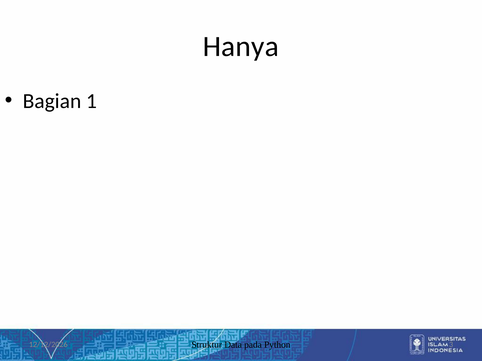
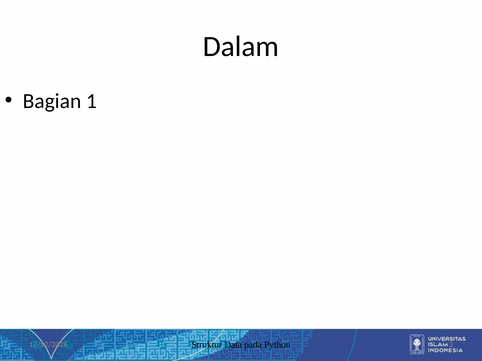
Hanya: Hanya -> Dalam (241, 47)
